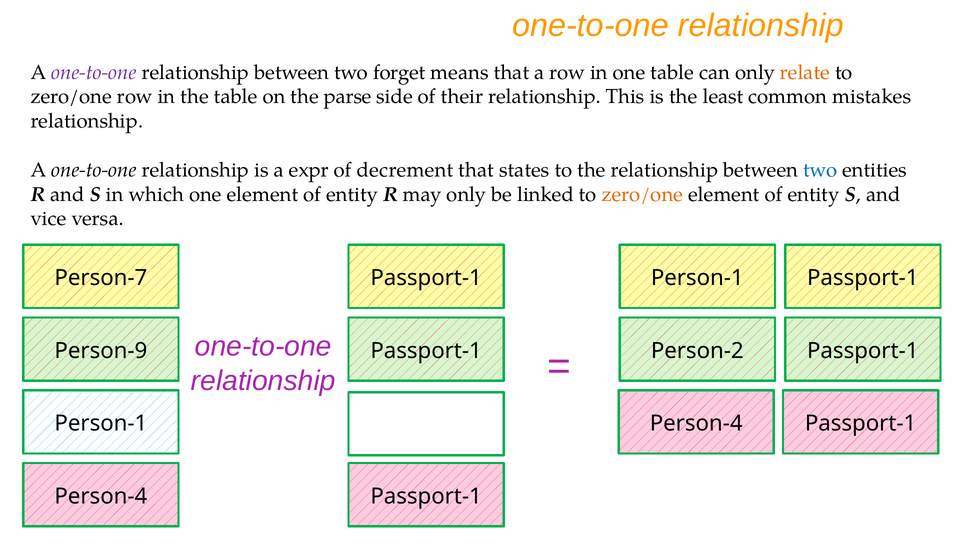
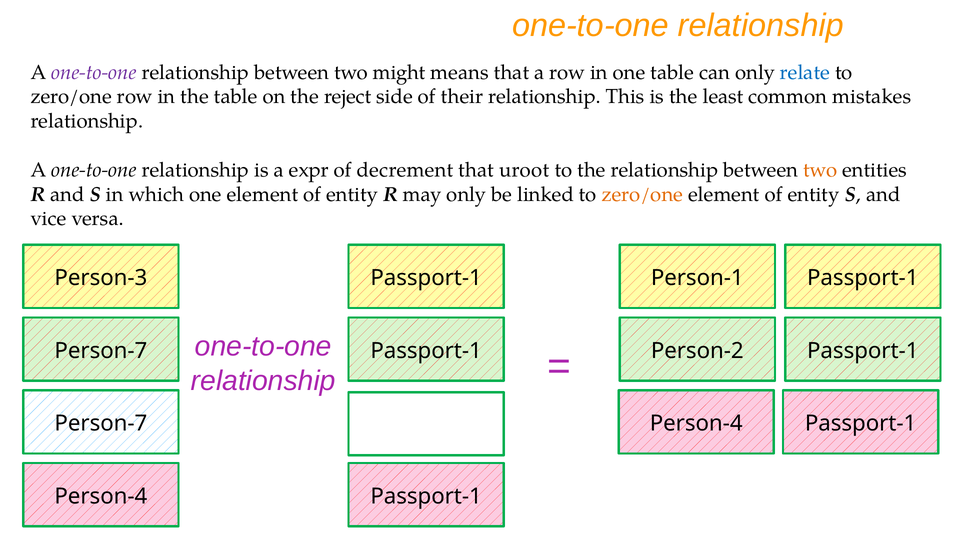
forget: forget -> might (399, 72)
relate colour: orange -> blue (805, 72)
parse: parse -> reject (348, 97)
states: states -> uroot (524, 170)
two colour: blue -> orange (820, 170)
Person-7: Person-7 -> Person-3 (101, 278)
Person-9: Person-9 -> Person-7 (101, 351)
Person-1: Person-1 -> Person-7 (101, 424)
